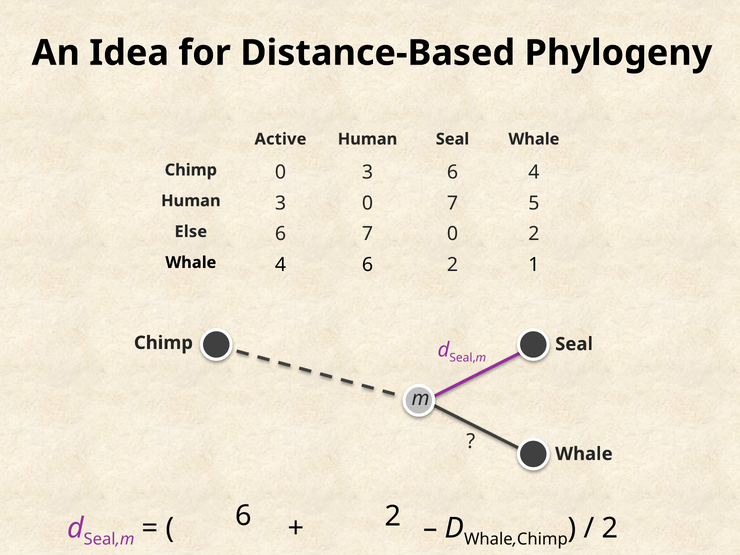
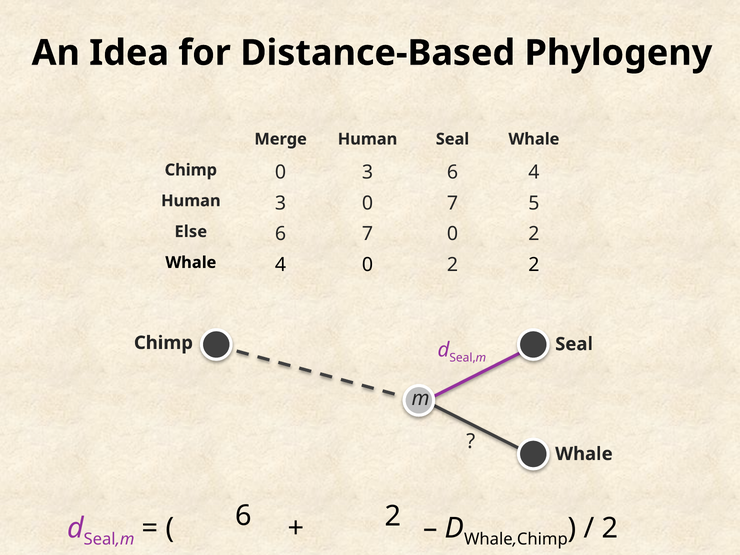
Active: Active -> Merge (281, 139)
4 6: 6 -> 0 (368, 265)
2 1: 1 -> 2 (534, 265)
